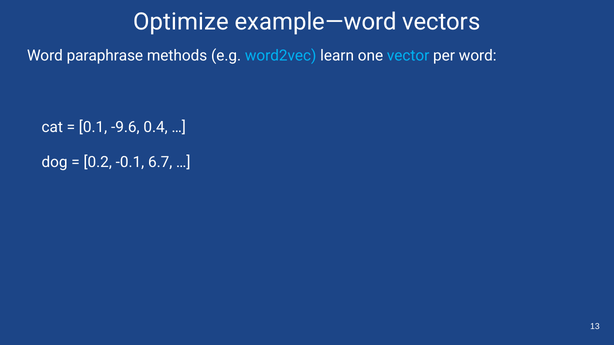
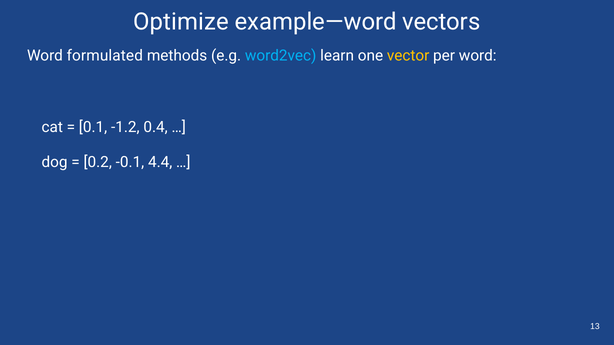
paraphrase: paraphrase -> formulated (105, 56)
vector colour: light blue -> yellow (408, 56)
-9.6: -9.6 -> -1.2 (125, 127)
6.7: 6.7 -> 4.4 (160, 162)
